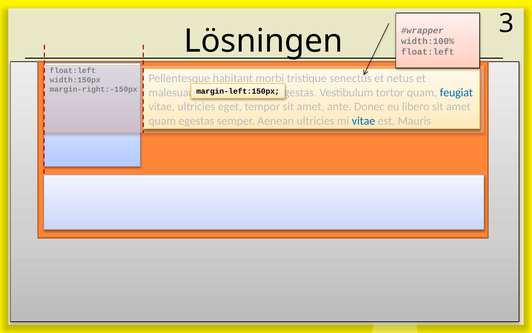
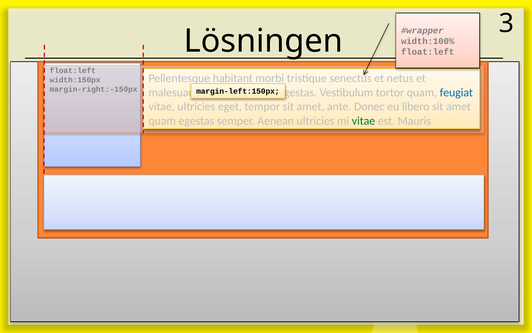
vitae colour: blue -> green (363, 121)
